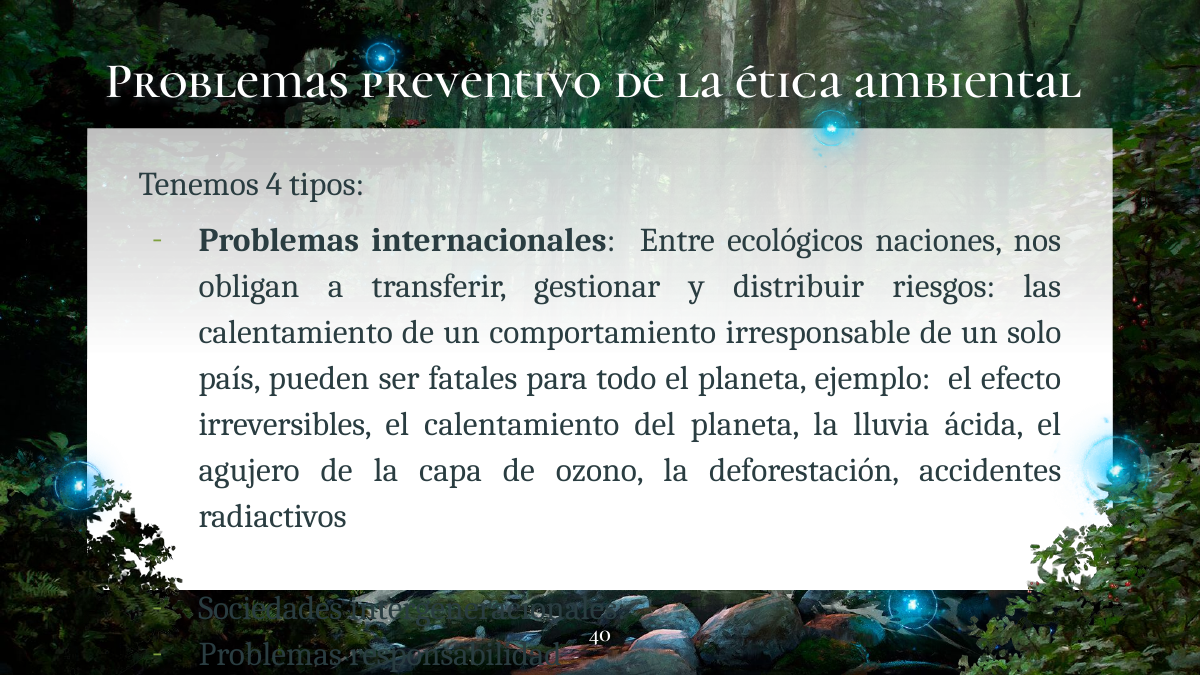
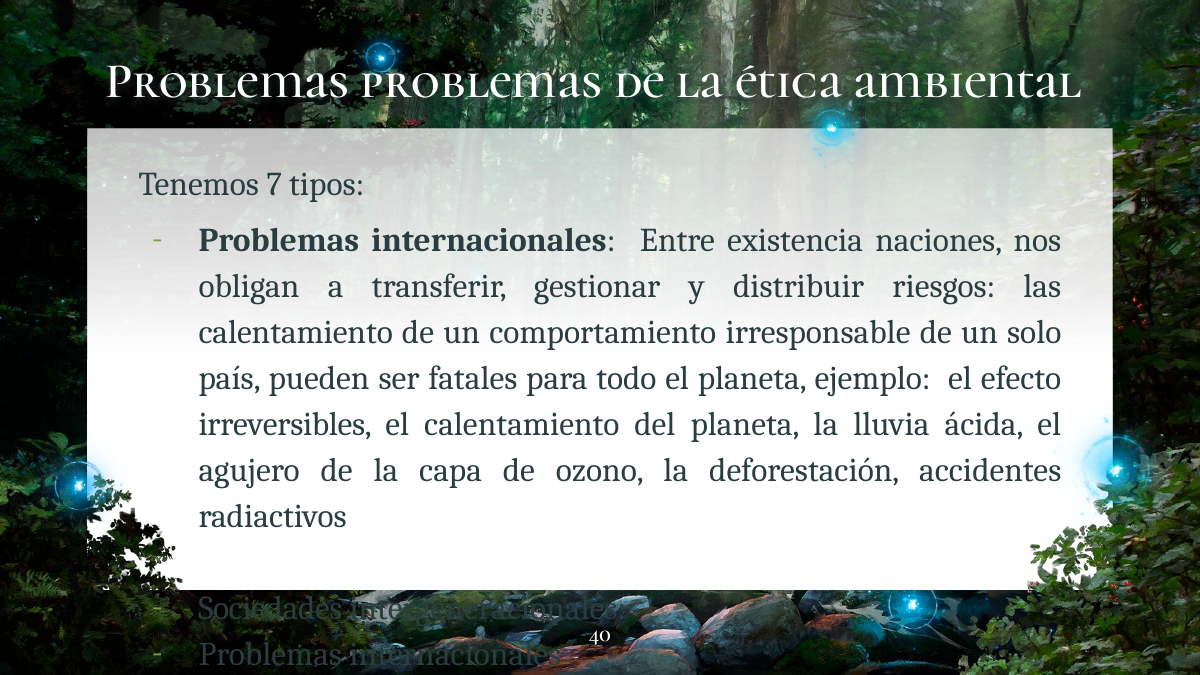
Problemas preventivo: preventivo -> problemas (481, 81)
4: 4 -> 7 (274, 185)
ecológicos: ecológicos -> existencia (795, 241)
responsabilidad: responsabilidad -> internacionales (455, 655)
